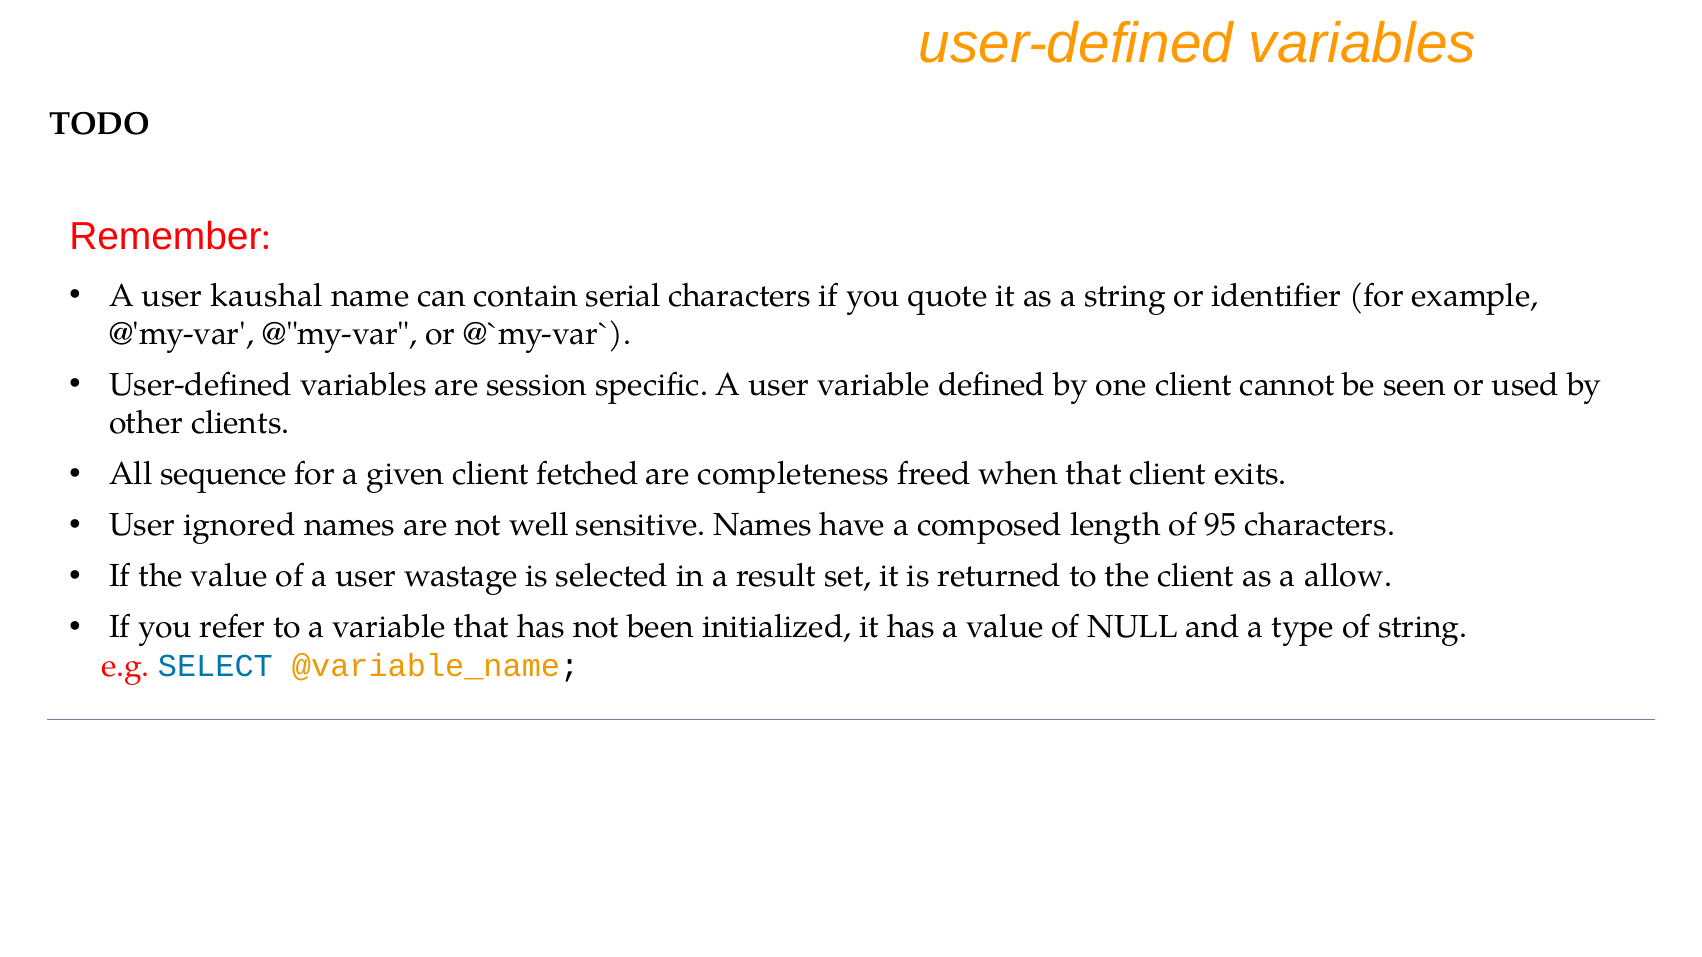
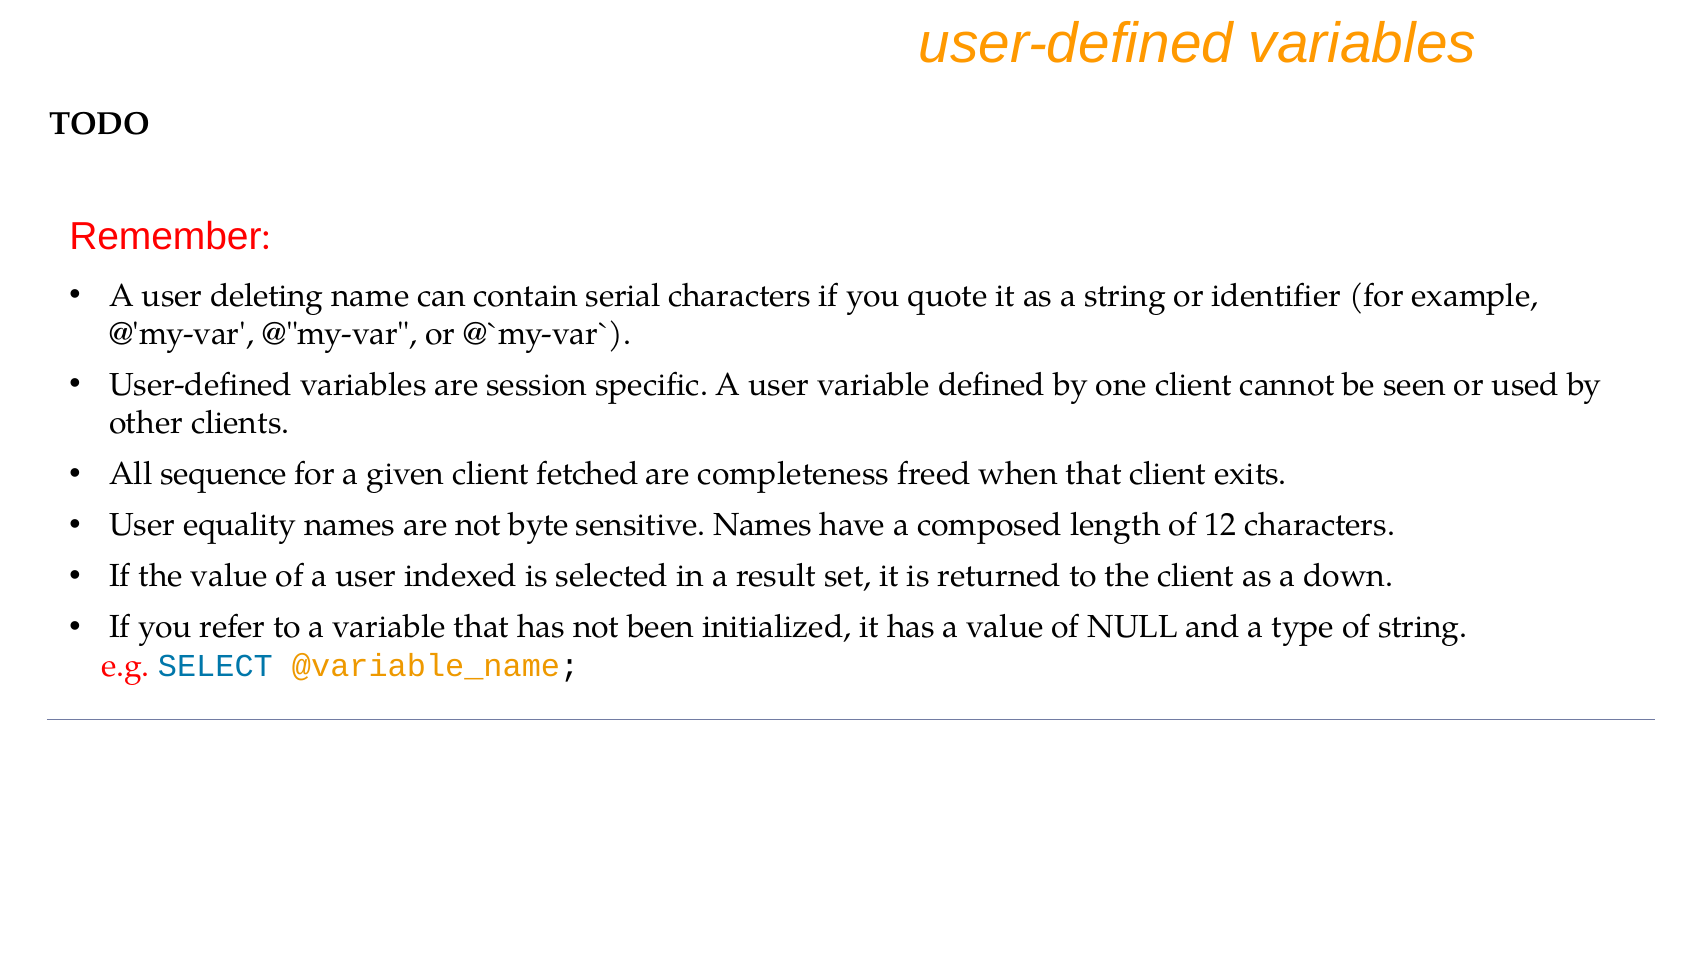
kaushal: kaushal -> deleting (267, 296)
ignored: ignored -> equality (240, 526)
well: well -> byte (539, 526)
95: 95 -> 12 (1220, 526)
wastage: wastage -> indexed (461, 577)
allow: allow -> down (1348, 577)
